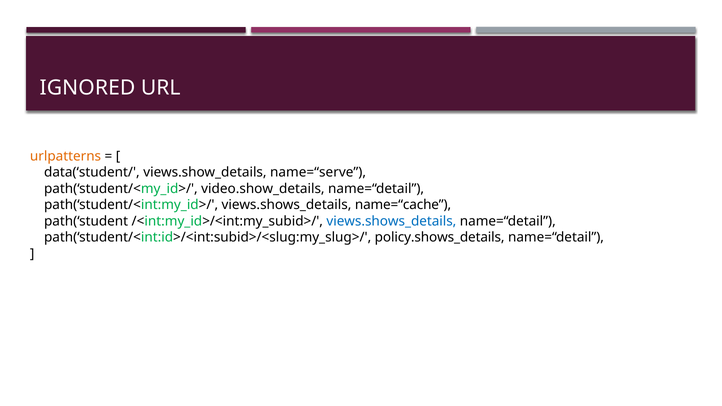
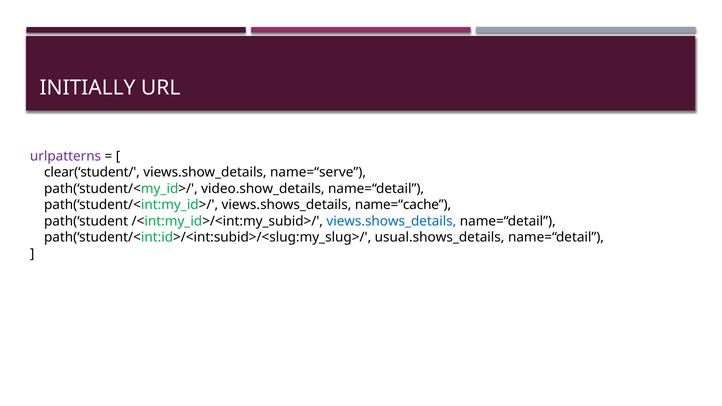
IGNORED: IGNORED -> INITIALLY (88, 88)
urlpatterns colour: orange -> purple (66, 156)
data(‘student/: data(‘student/ -> clear(‘student/ (92, 173)
policy.shows_details: policy.shows_details -> usual.shows_details (440, 238)
